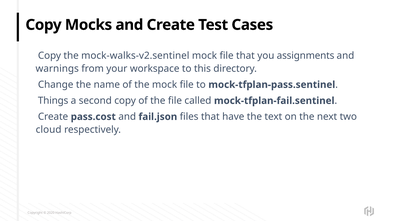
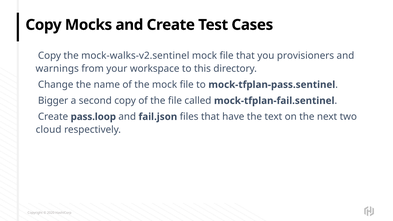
assignments: assignments -> provisioners (305, 56)
Things: Things -> Bigger (53, 101)
pass.cost: pass.cost -> pass.loop (93, 117)
